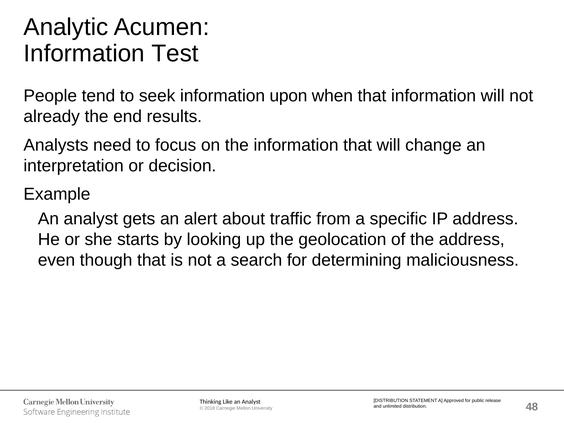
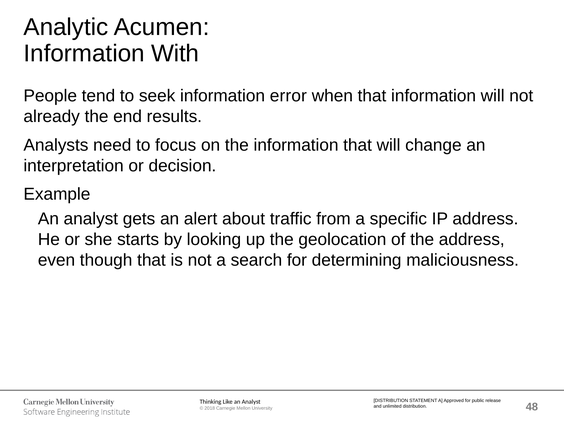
Test: Test -> With (175, 53)
upon: upon -> error (288, 96)
